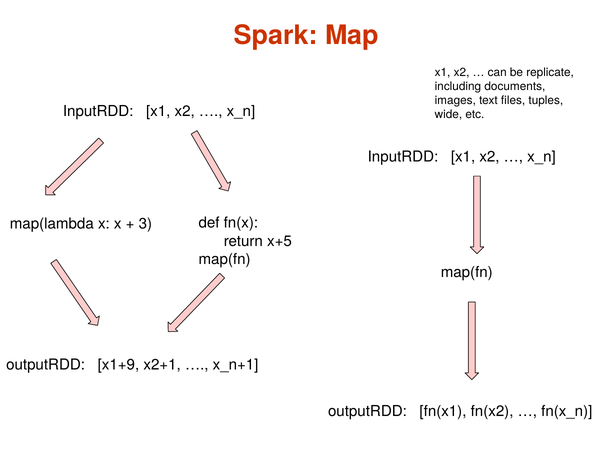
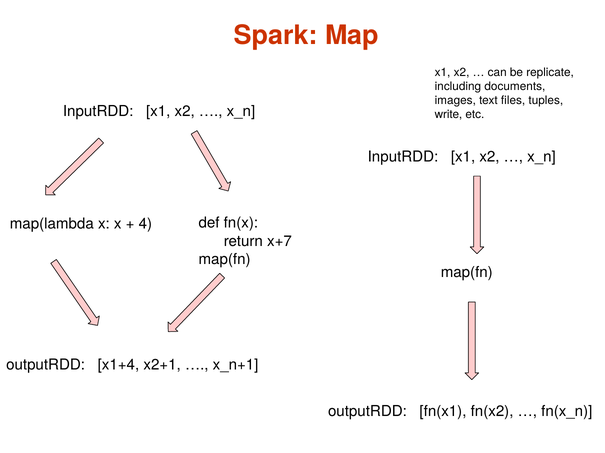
wide: wide -> write (448, 115)
3: 3 -> 4 (145, 224)
x+5: x+5 -> x+7 (279, 242)
x1+9: x1+9 -> x1+4 (118, 365)
